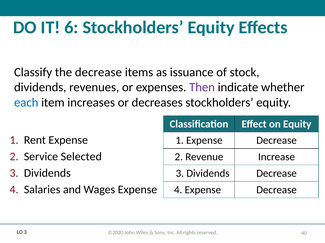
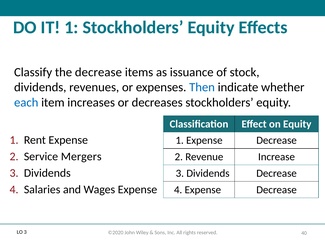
IT 6: 6 -> 1 (71, 28)
Then colour: purple -> blue (202, 88)
Selected: Selected -> Mergers (81, 157)
